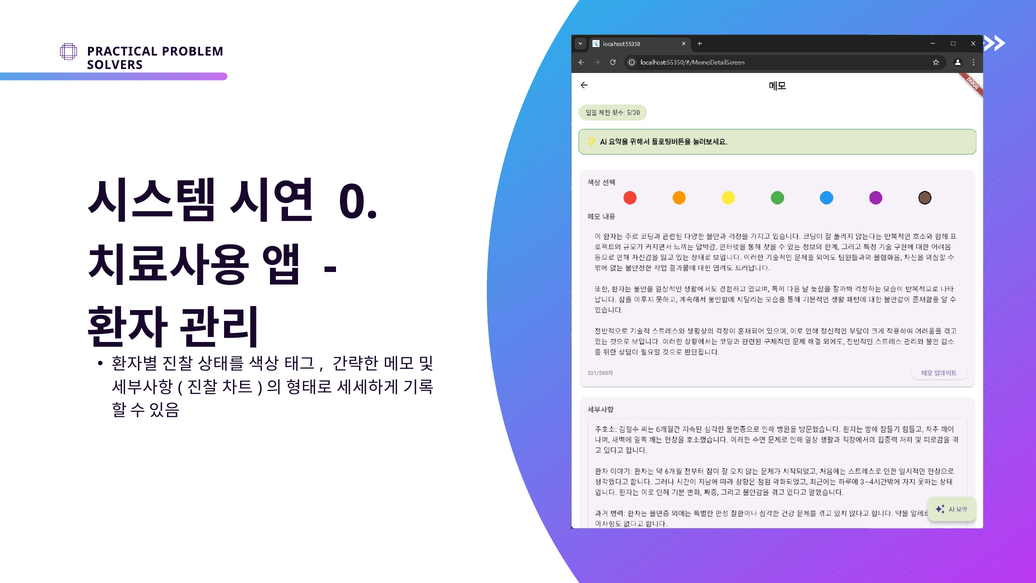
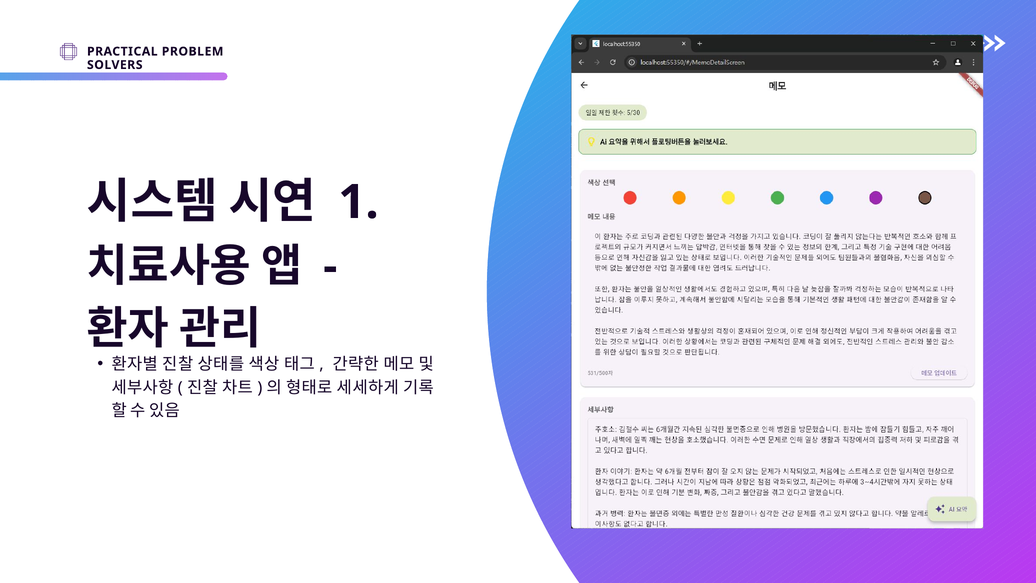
0: 0 -> 1 (359, 202)
